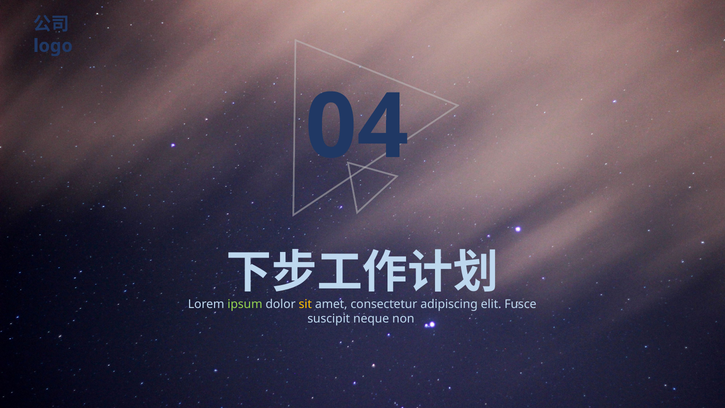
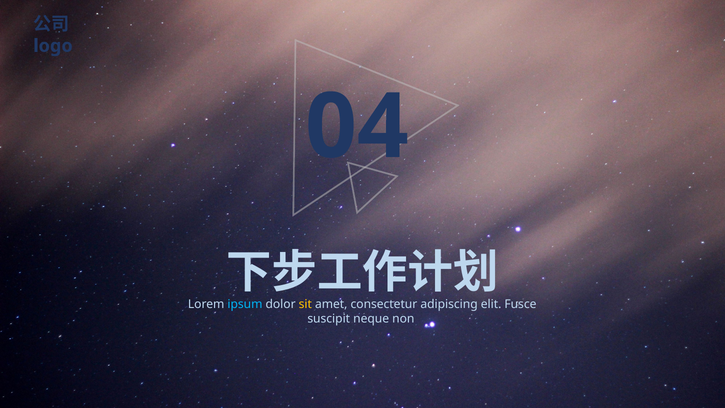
ipsum colour: light green -> light blue (245, 304)
